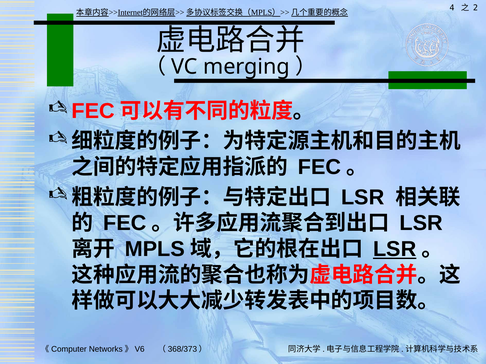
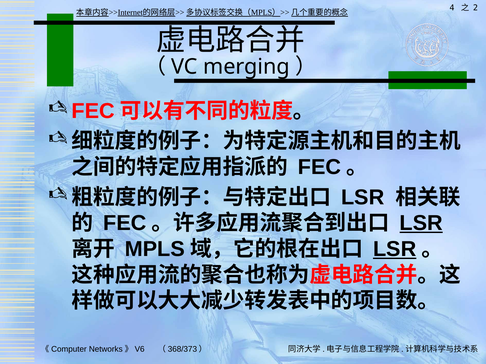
LSR underline: none -> present (421, 224)
